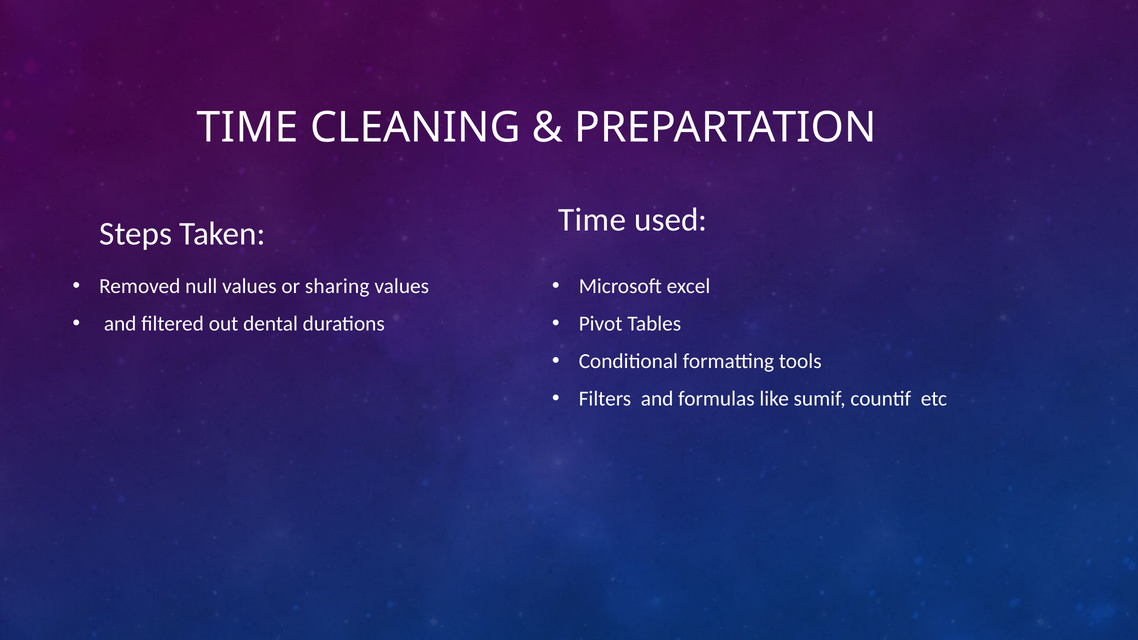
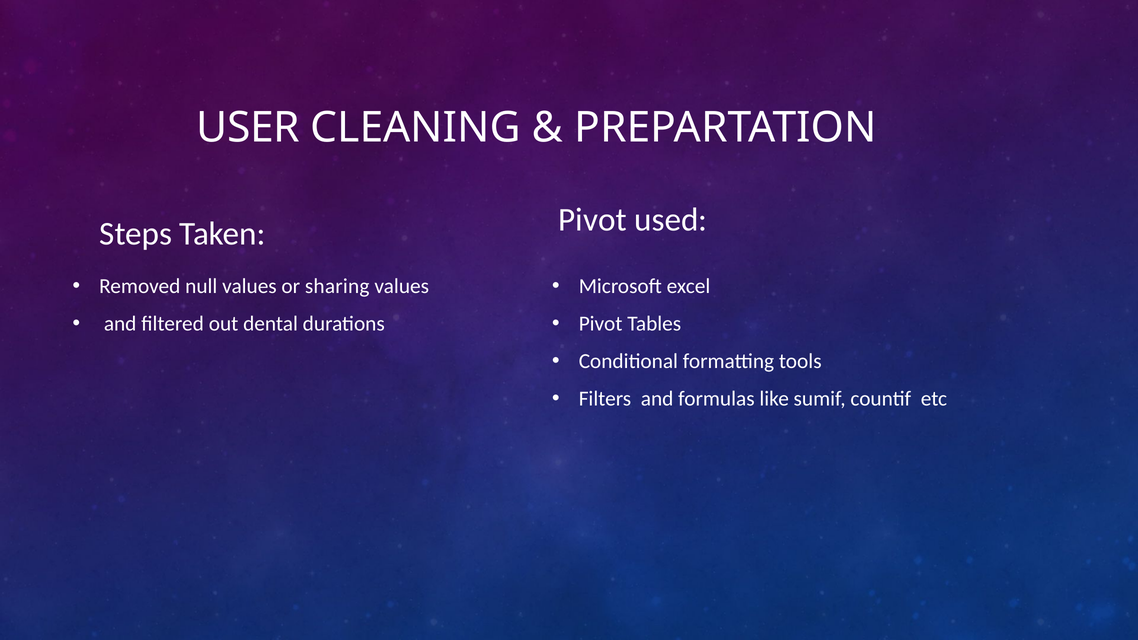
TIME: TIME -> USER (248, 128)
Time: Time -> Pivot (592, 220)
